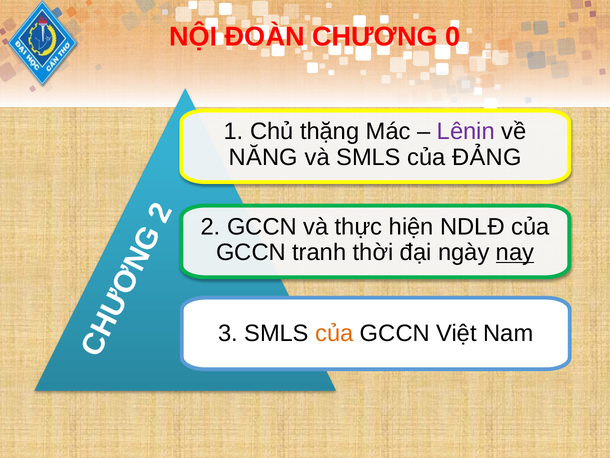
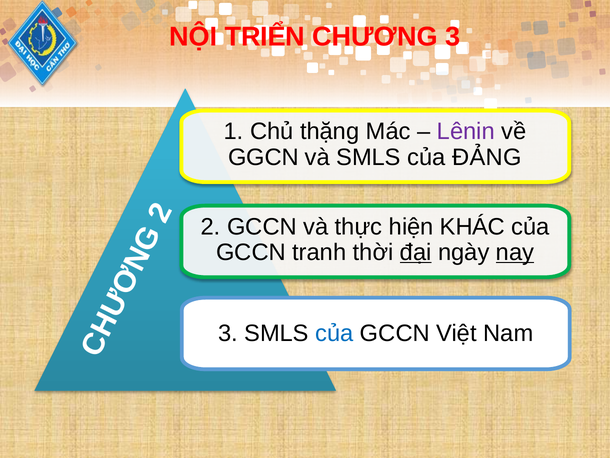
ĐOÀN: ĐOÀN -> TRIỂN (265, 37)
CHƯƠNG 0: 0 -> 3 (453, 37)
NĂNG: NĂNG -> GGCN (263, 157)
NDLĐ: NDLĐ -> KHÁC (473, 226)
đại underline: none -> present (416, 252)
của colour: orange -> blue (334, 333)
